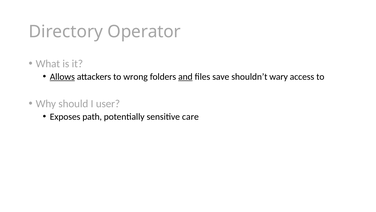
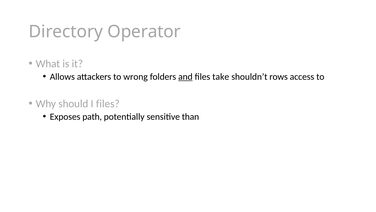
Allows underline: present -> none (62, 77)
save: save -> take (221, 77)
wary: wary -> rows (279, 77)
I user: user -> files (108, 103)
care: care -> than (190, 116)
